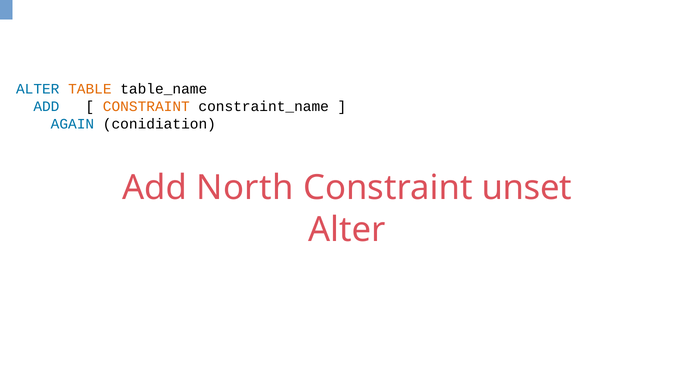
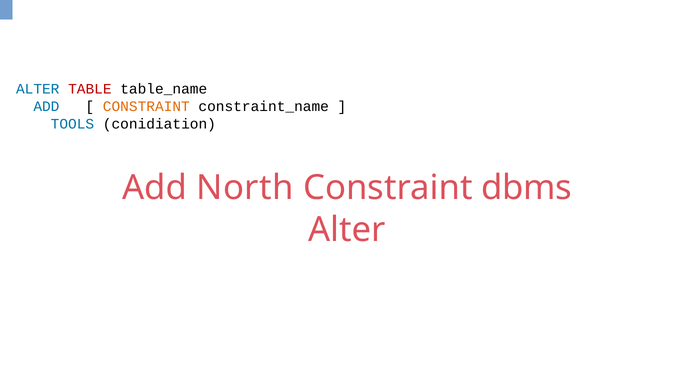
TABLE colour: orange -> red (90, 89)
AGAIN: AGAIN -> TOOLS (72, 124)
unset: unset -> dbms (527, 188)
